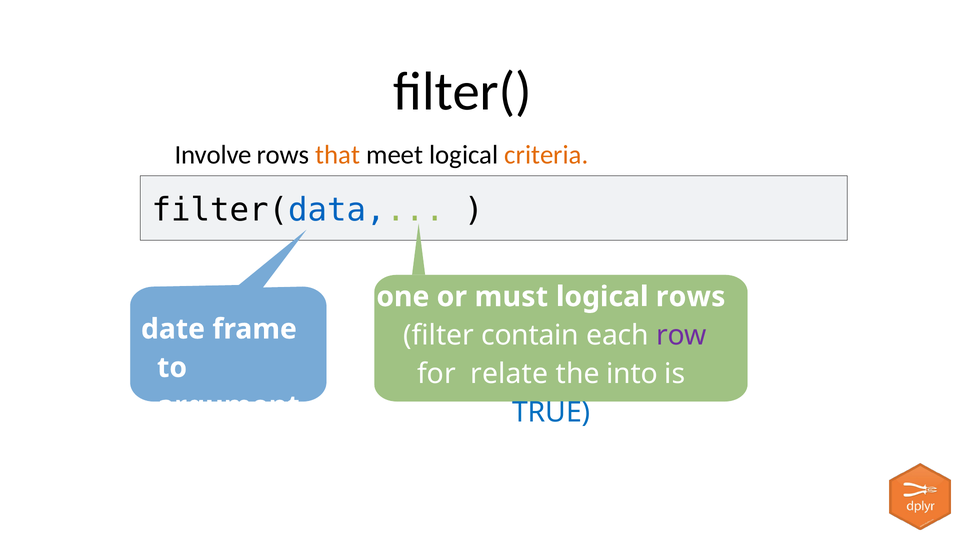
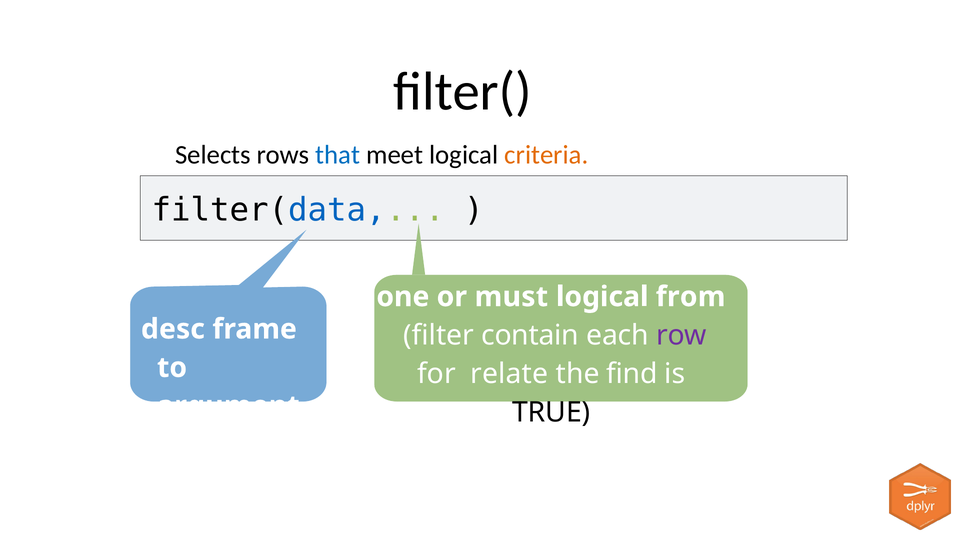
Involve: Involve -> Selects (213, 155)
that colour: orange -> blue (338, 155)
logical rows: rows -> from (691, 297)
date: date -> desc (173, 329)
into: into -> find (632, 374)
TRUE colour: blue -> black (551, 412)
